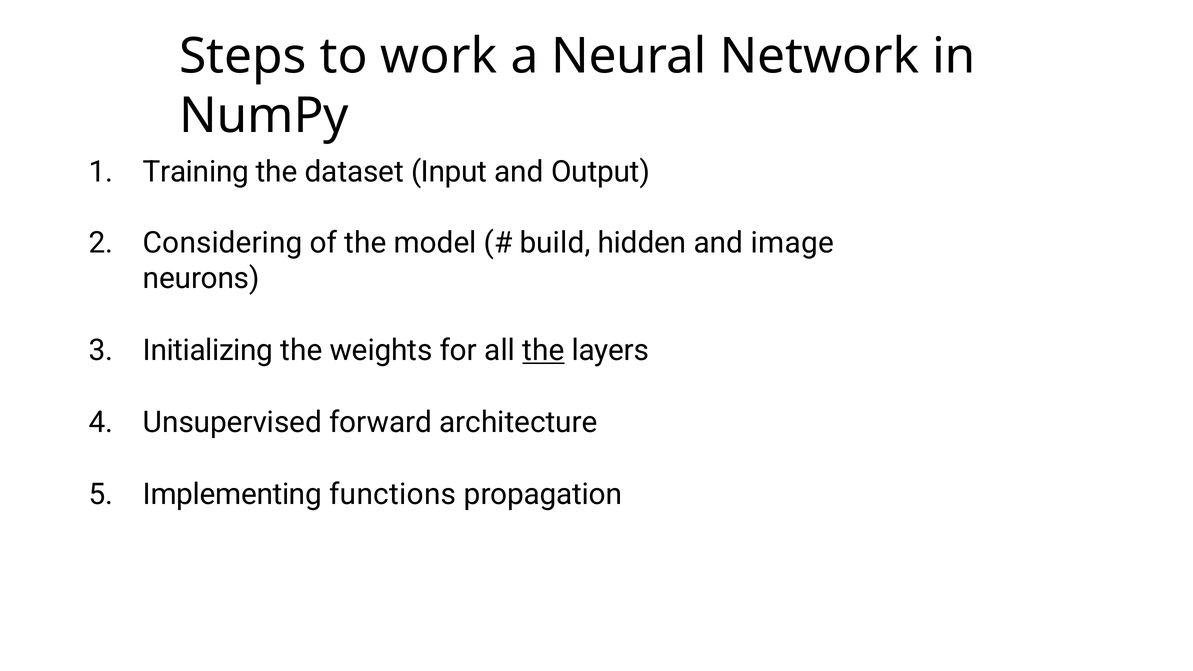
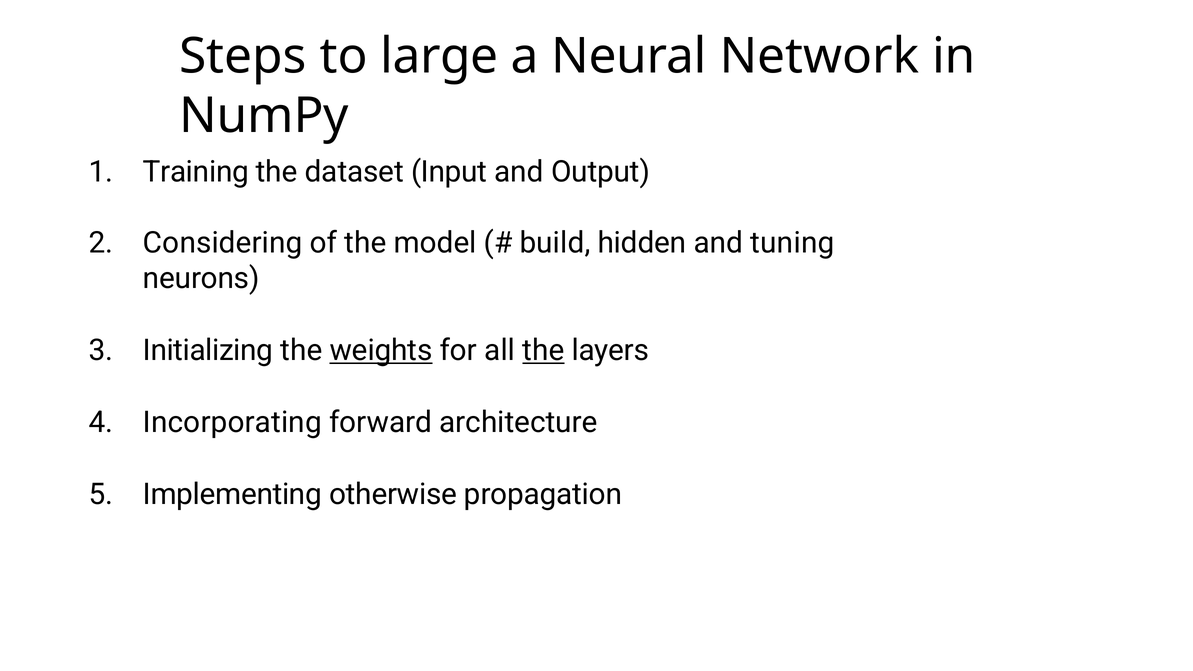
work: work -> large (439, 56)
image: image -> tuning (792, 243)
weights underline: none -> present (381, 351)
Unsupervised: Unsupervised -> Incorporating (232, 423)
functions: functions -> otherwise (393, 495)
